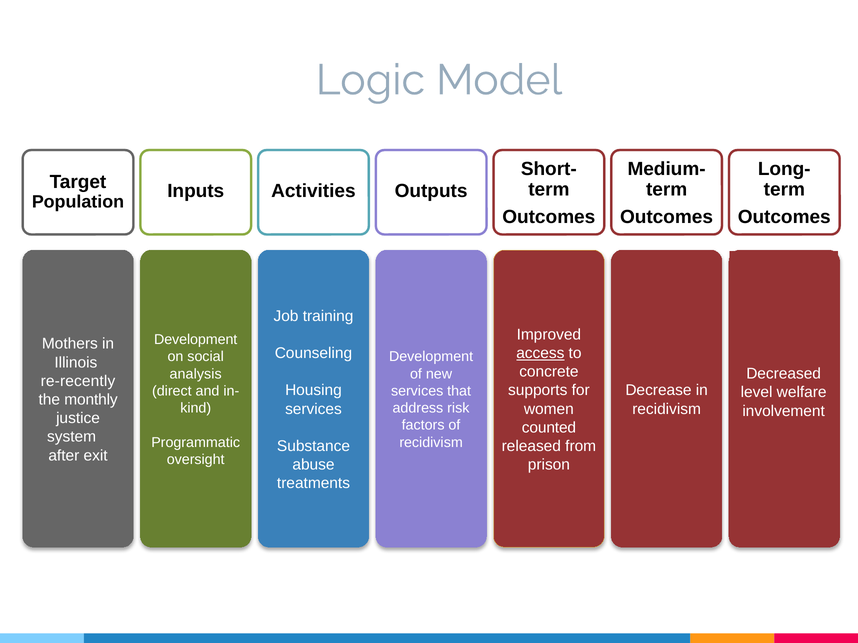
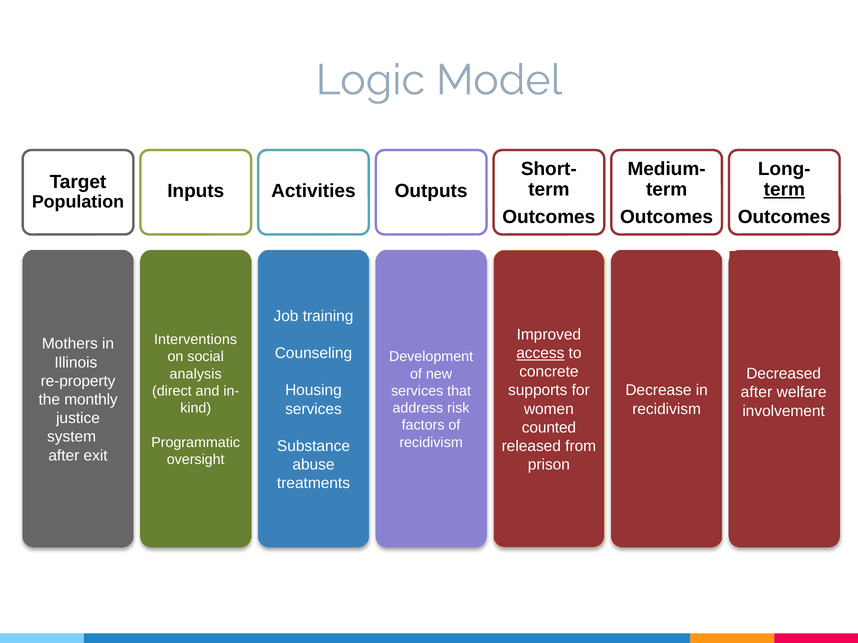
term underline: none -> present (784, 190)
Development: Development -> Interventions (196, 340)
re-recently: re-recently -> re-property (78, 381)
level: level -> after (757, 393)
